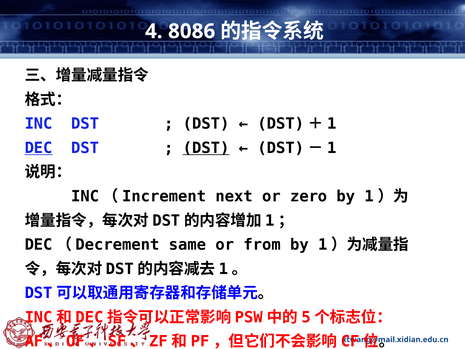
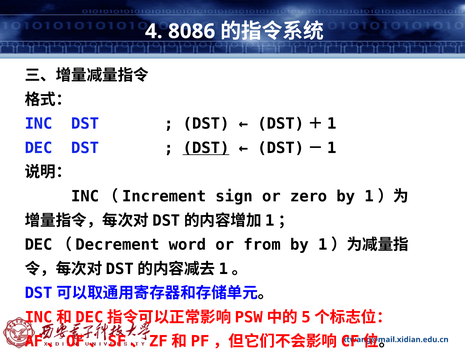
DEC underline: present -> none (39, 148)
next: next -> sign (234, 196)
same: same -> word (188, 245)
